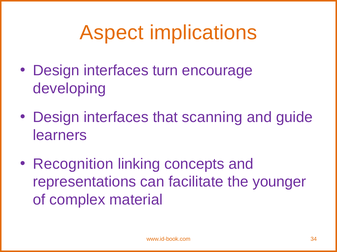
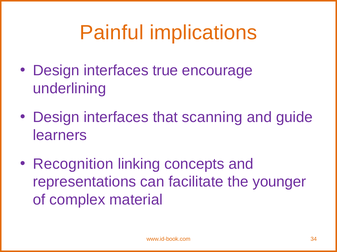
Aspect: Aspect -> Painful (112, 33)
turn: turn -> true (165, 71)
developing: developing -> underlining (69, 89)
